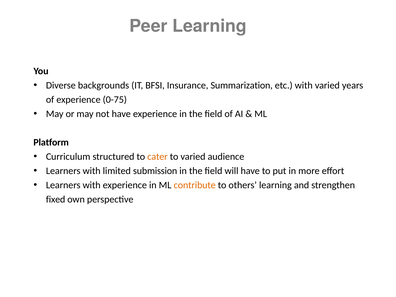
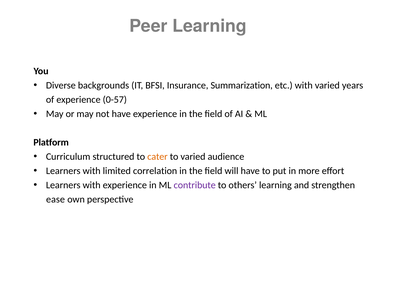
0-75: 0-75 -> 0-57 (115, 100)
submission: submission -> correlation (155, 171)
contribute colour: orange -> purple (195, 185)
fixed: fixed -> ease (55, 199)
